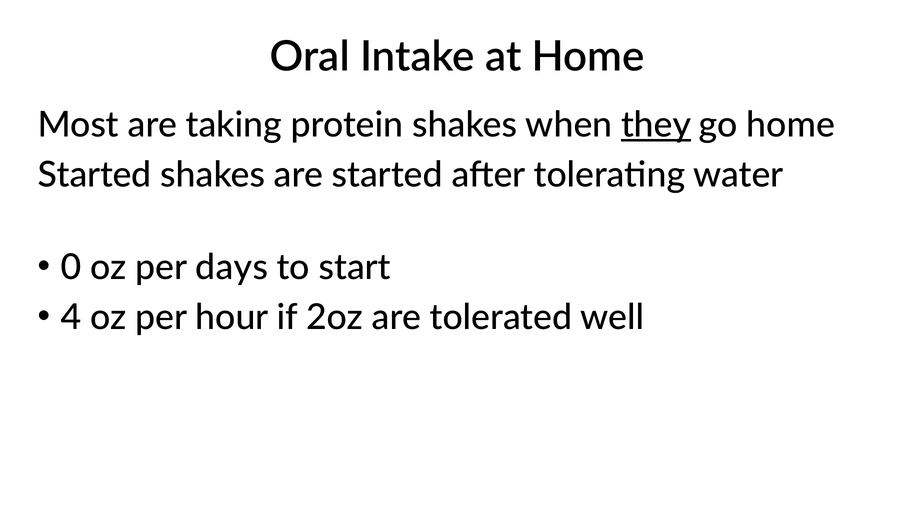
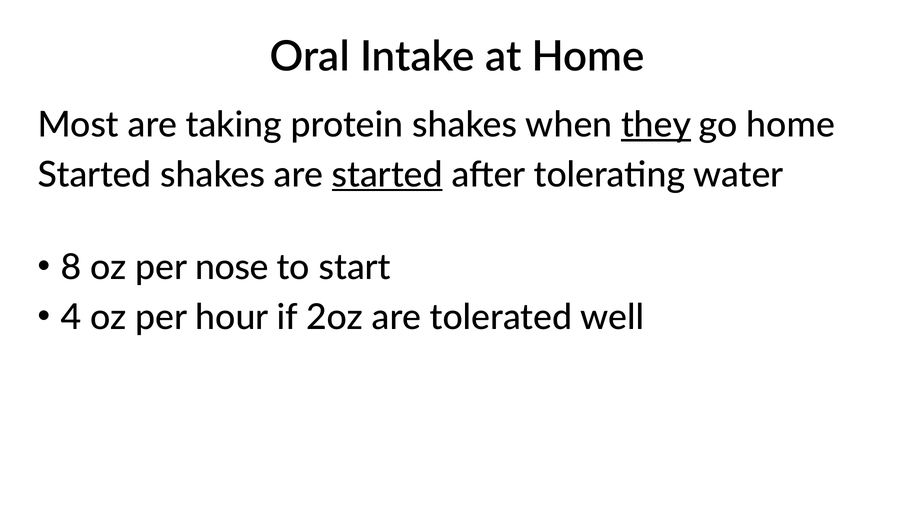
started underline: none -> present (387, 175)
0: 0 -> 8 (71, 268)
days: days -> nose (232, 268)
